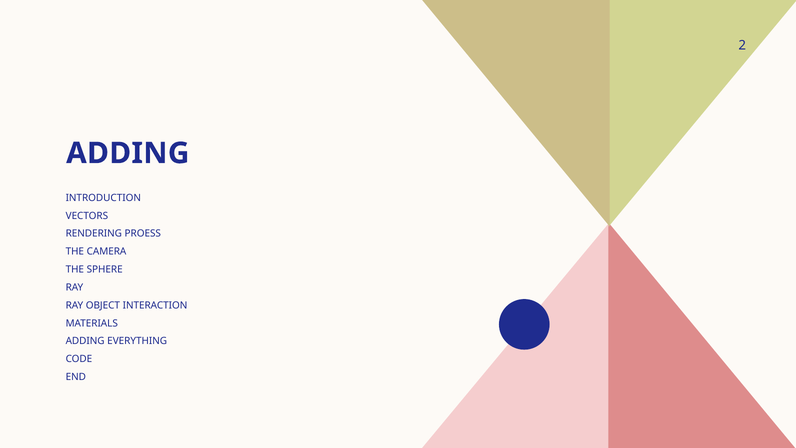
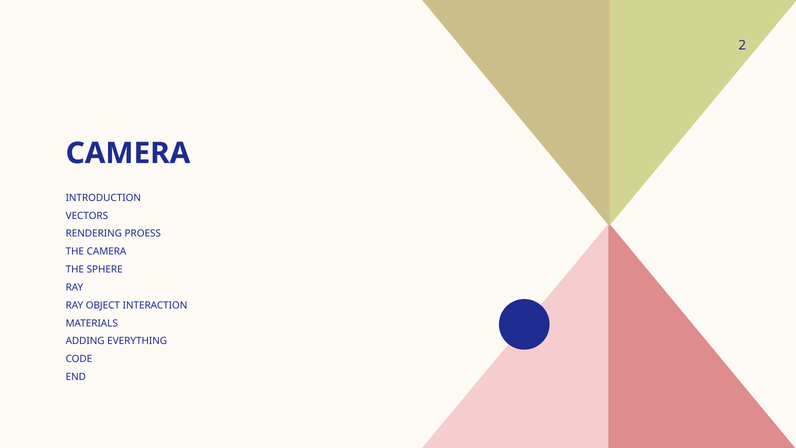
ADDING: ADDING -> CAMERA (128, 153)
